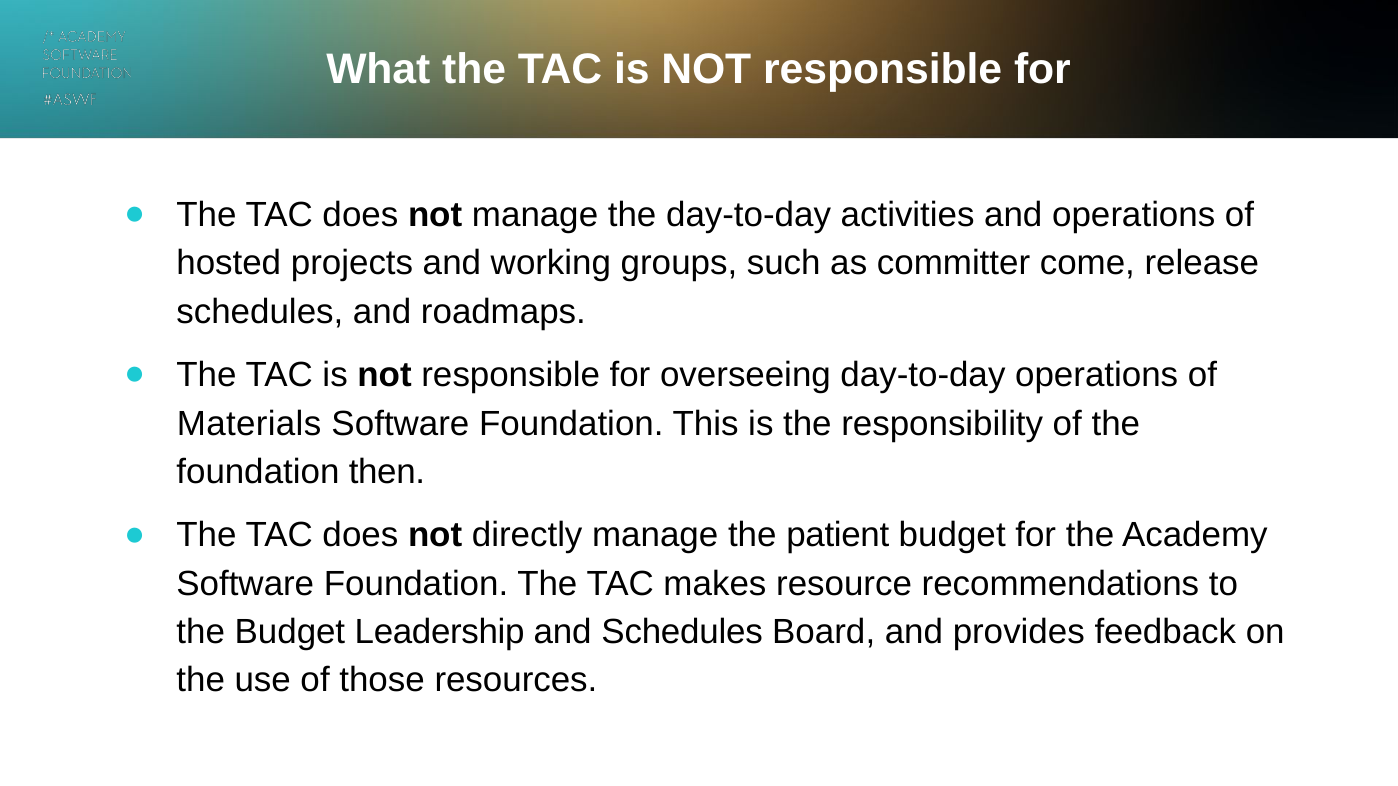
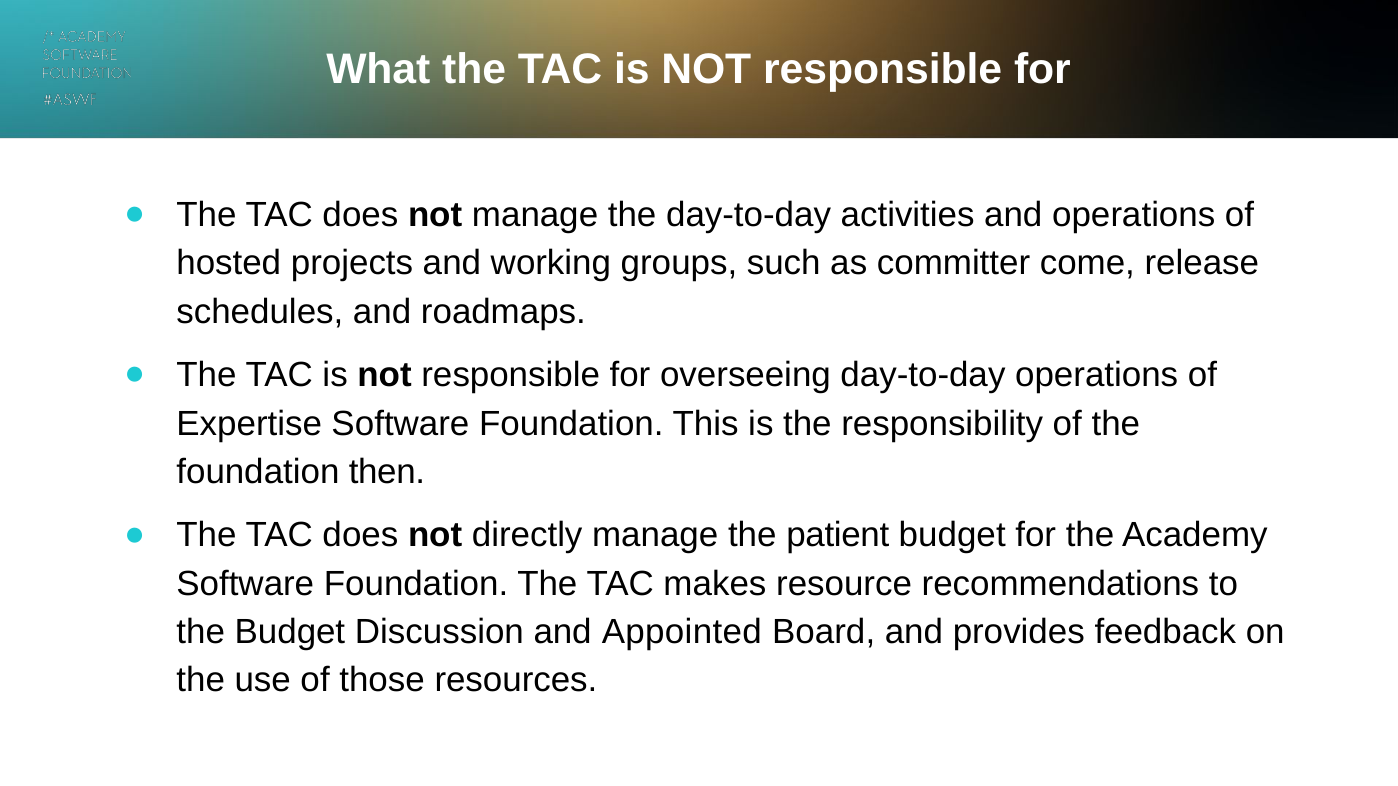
Materials: Materials -> Expertise (249, 424)
Leadership: Leadership -> Discussion (439, 632)
and Schedules: Schedules -> Appointed (682, 632)
